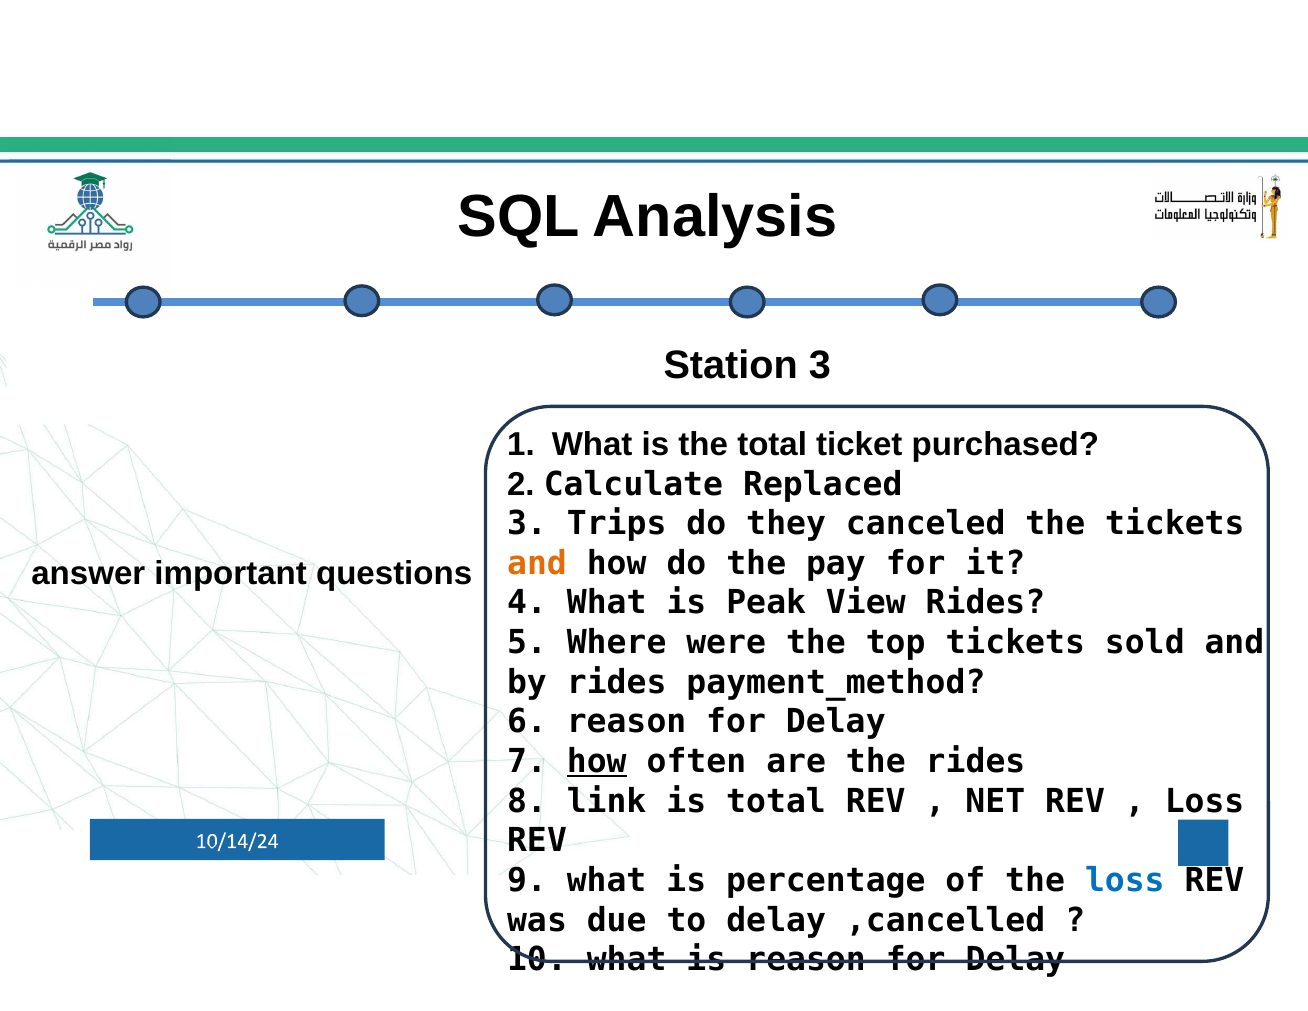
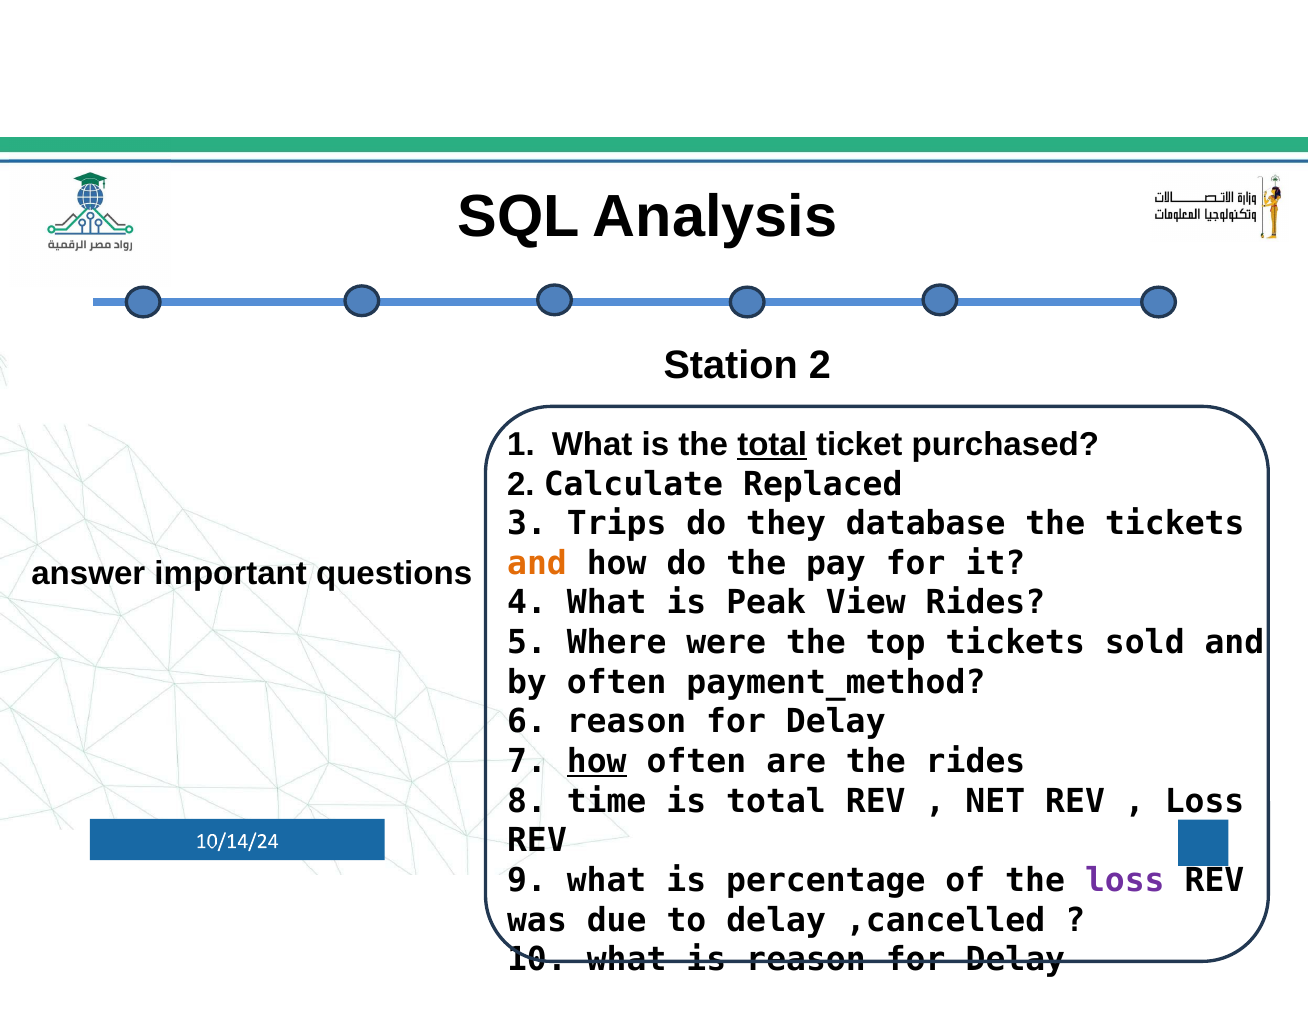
Station 3: 3 -> 2 (820, 365)
total underline: none -> present (772, 444)
canceled: canceled -> database (926, 524)
by rides: rides -> often (617, 682)
link: link -> time (607, 801)
loss colour: blue -> purple (1125, 880)
